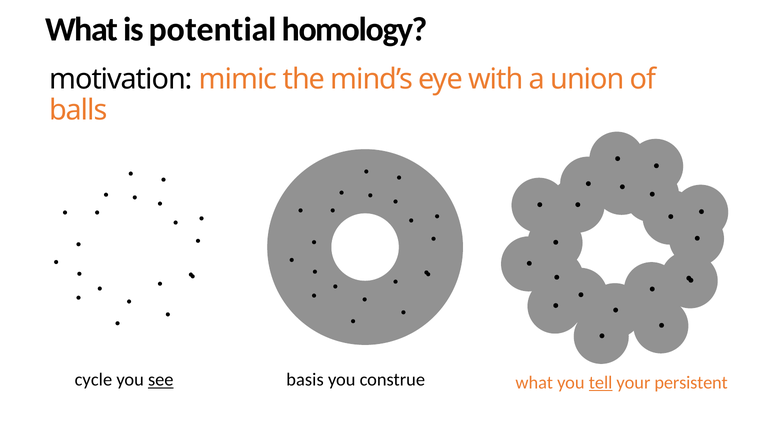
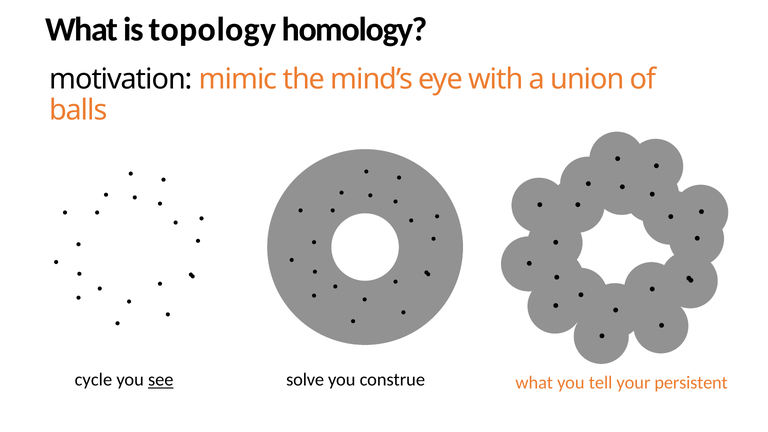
potential: potential -> topology (213, 29)
basis: basis -> solve (305, 380)
tell underline: present -> none (601, 383)
